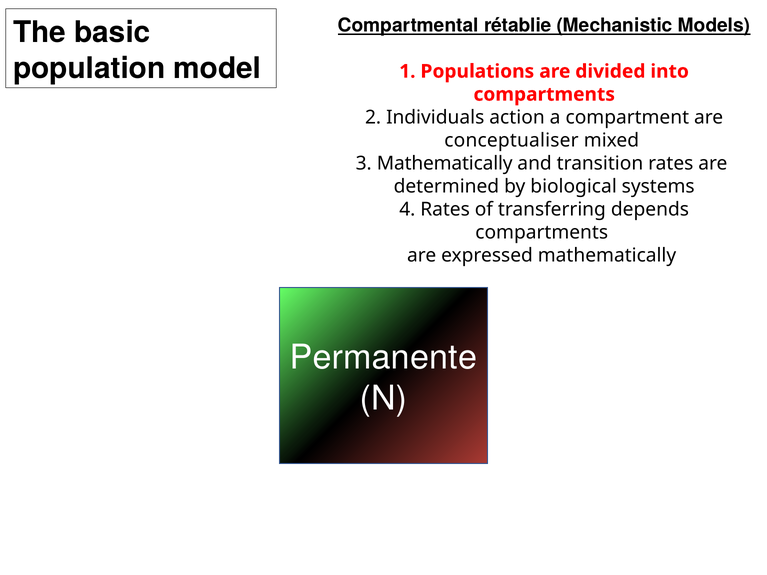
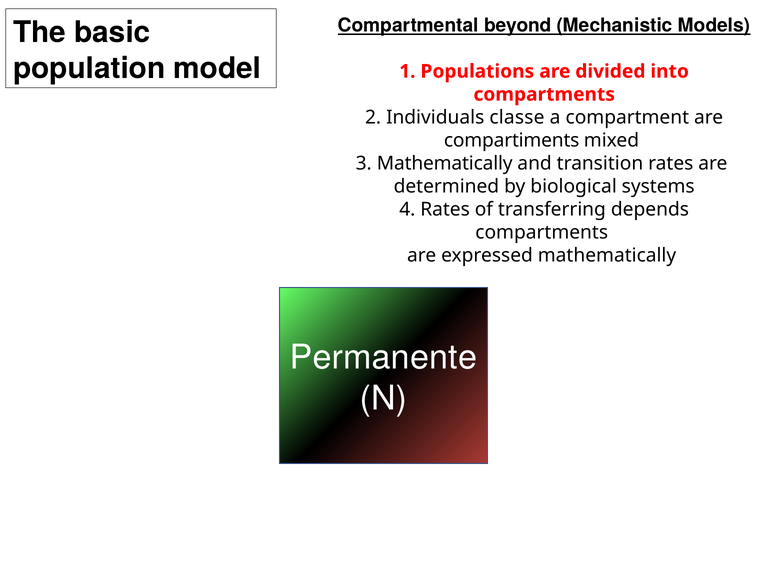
rétablie: rétablie -> beyond (518, 25)
action: action -> classe (517, 117)
conceptualiser: conceptualiser -> compartiments (512, 140)
